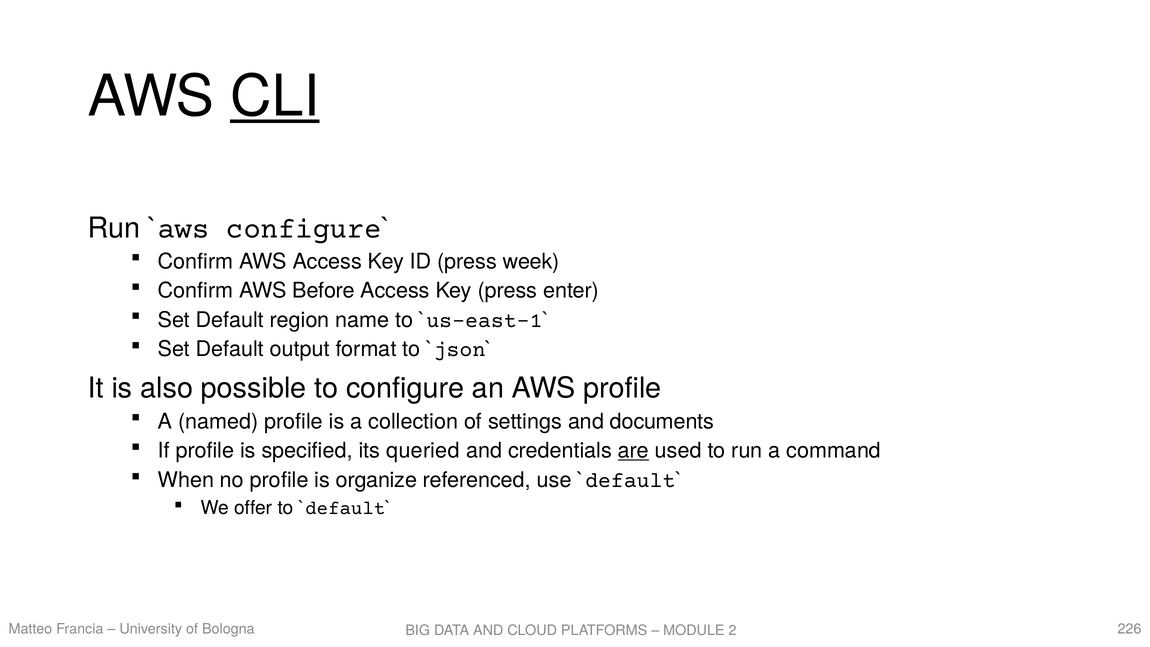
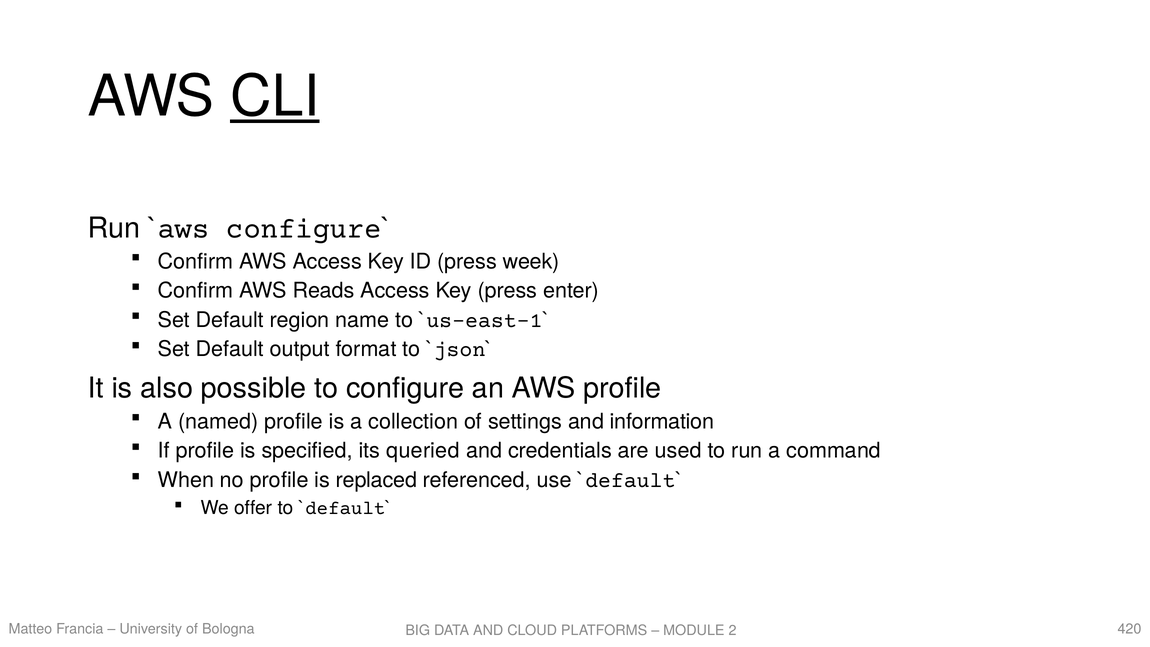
Before: Before -> Reads (324, 291)
documents: documents -> information (662, 421)
are underline: present -> none (633, 451)
organize: organize -> replaced (376, 480)
226: 226 -> 420 (1129, 629)
